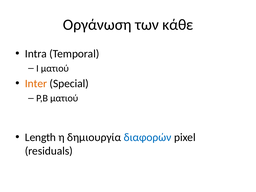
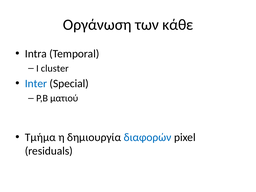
I ματιού: ματιού -> cluster (55, 68)
Inter colour: orange -> blue (36, 84)
Length: Length -> Τμήμα (40, 137)
